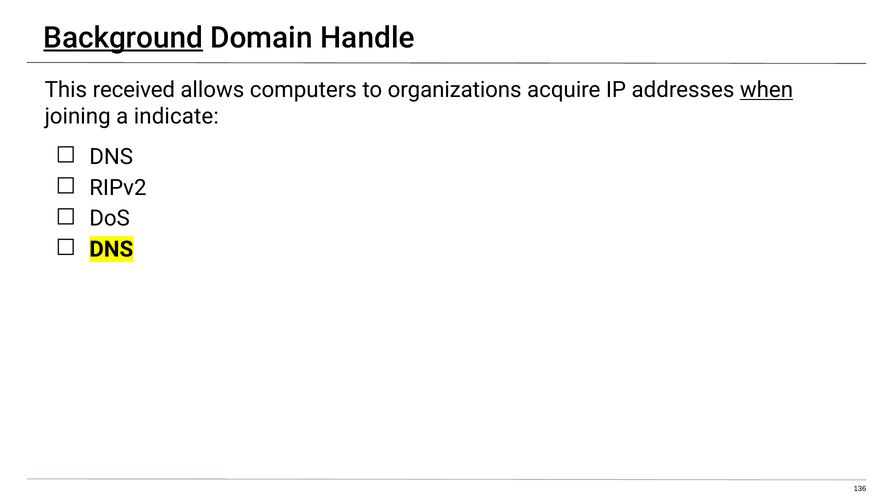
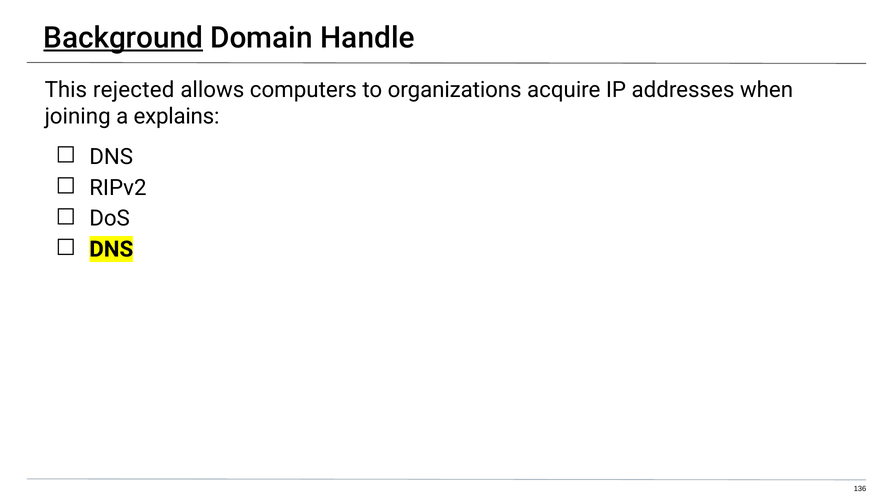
received: received -> rejected (134, 90)
when underline: present -> none (767, 90)
indicate: indicate -> explains (176, 117)
